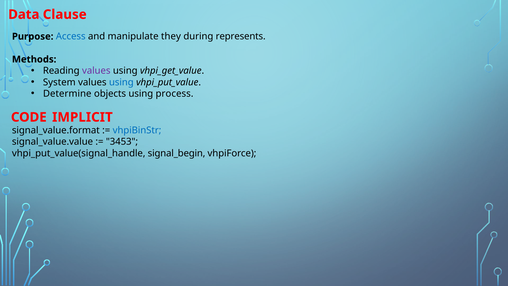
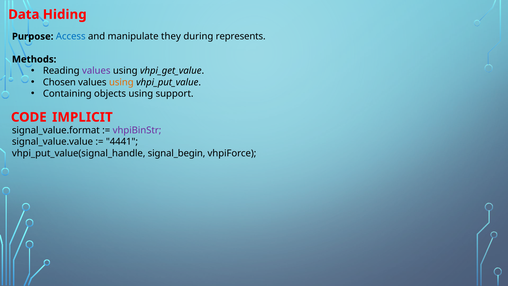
Clause: Clause -> Hiding (65, 14)
System: System -> Chosen (59, 82)
using colour: blue -> orange (121, 82)
Determine: Determine -> Containing (67, 94)
process: process -> support (175, 94)
vhpiBinStr colour: blue -> purple (137, 130)
3453: 3453 -> 4441 (122, 142)
